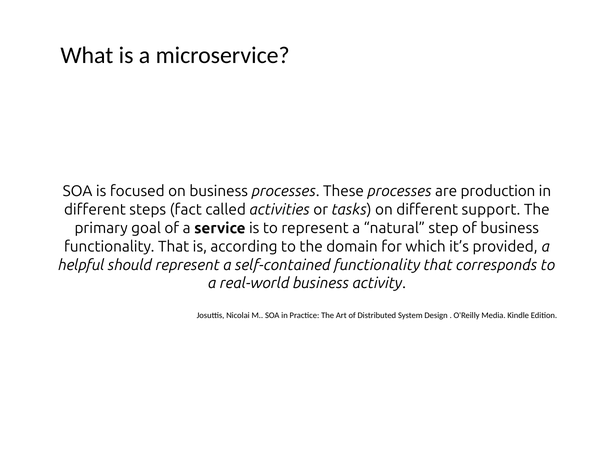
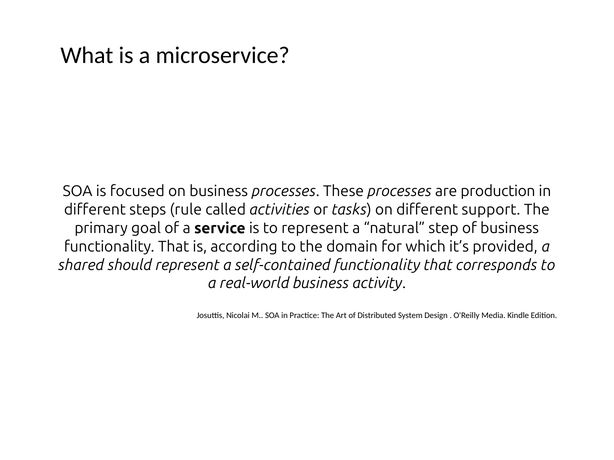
fact: fact -> rule (186, 210)
helpful: helpful -> shared (81, 265)
